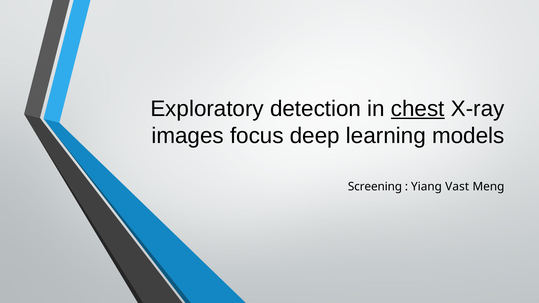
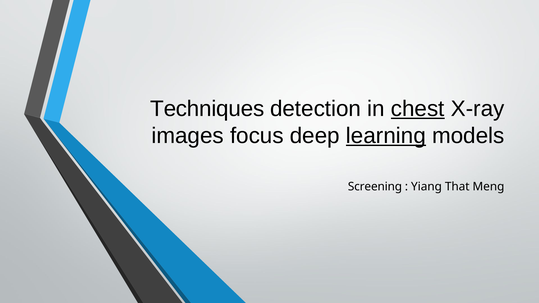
Exploratory: Exploratory -> Techniques (207, 109)
learning underline: none -> present (386, 136)
Vast: Vast -> That (457, 187)
